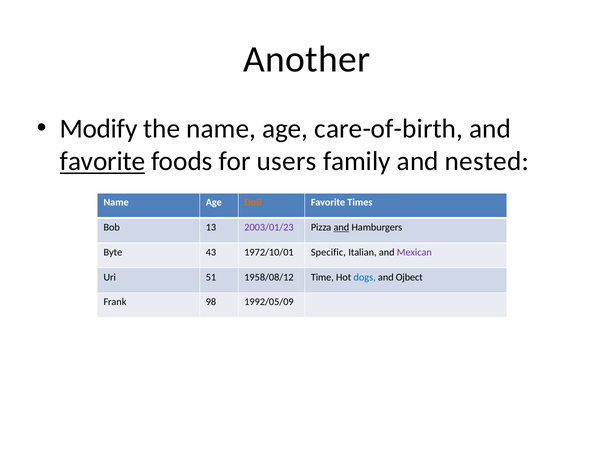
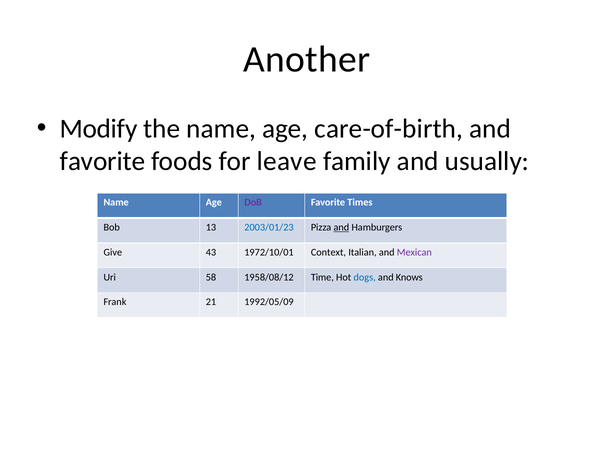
favorite underline: present -> none (102, 162)
users: users -> leave (287, 162)
nested: nested -> usually (487, 162)
DoB colour: orange -> purple (253, 203)
2003/01/23 colour: purple -> blue (269, 228)
Byte: Byte -> Give (113, 253)
Specific: Specific -> Context (328, 253)
51: 51 -> 58 (211, 278)
Ojbect: Ojbect -> Knows (409, 278)
98: 98 -> 21 (211, 302)
